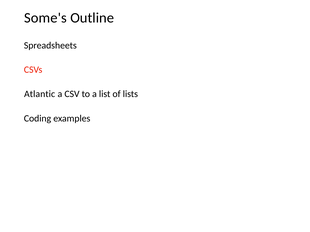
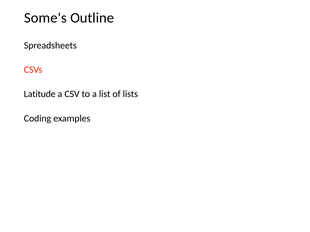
Atlantic: Atlantic -> Latitude (40, 94)
